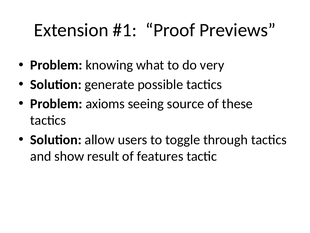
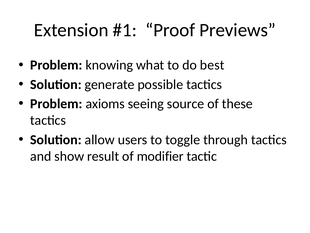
very: very -> best (212, 65)
features: features -> modifier (160, 156)
